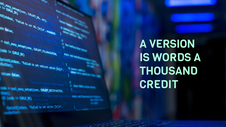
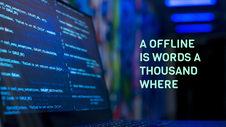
VERSION: VERSION -> OFFLINE (172, 44)
CREDIT: CREDIT -> WHERE (159, 85)
